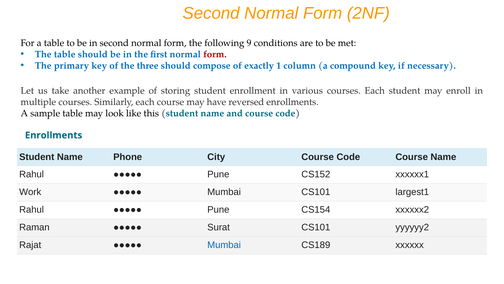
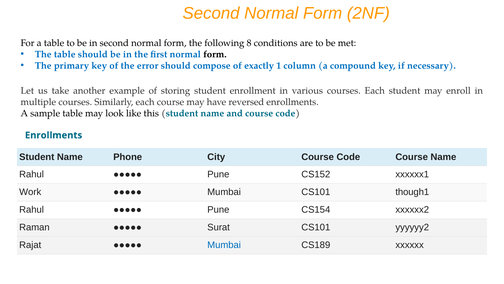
9: 9 -> 8 (249, 43)
form colour: red -> black (215, 54)
three: three -> error (148, 66)
largest1: largest1 -> though1 (412, 192)
